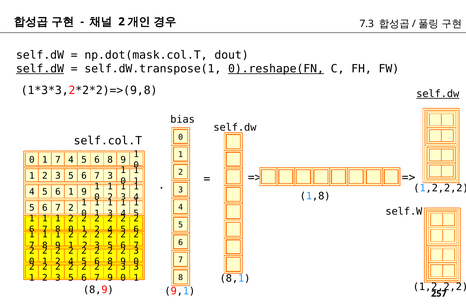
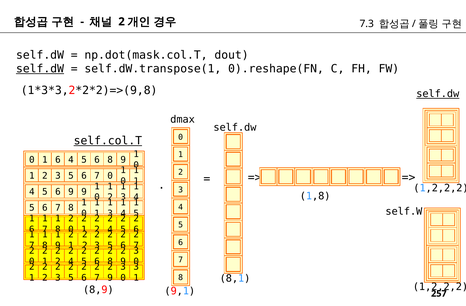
0).reshape(FN underline: present -> none (276, 69)
bias: bias -> dmax (183, 119)
self.col.T underline: none -> present (108, 141)
0 1 7: 7 -> 6 (58, 160)
7 3: 3 -> 0 (110, 176)
5 6 1: 1 -> 9 (71, 192)
2: 2 -> 8 (71, 208)
